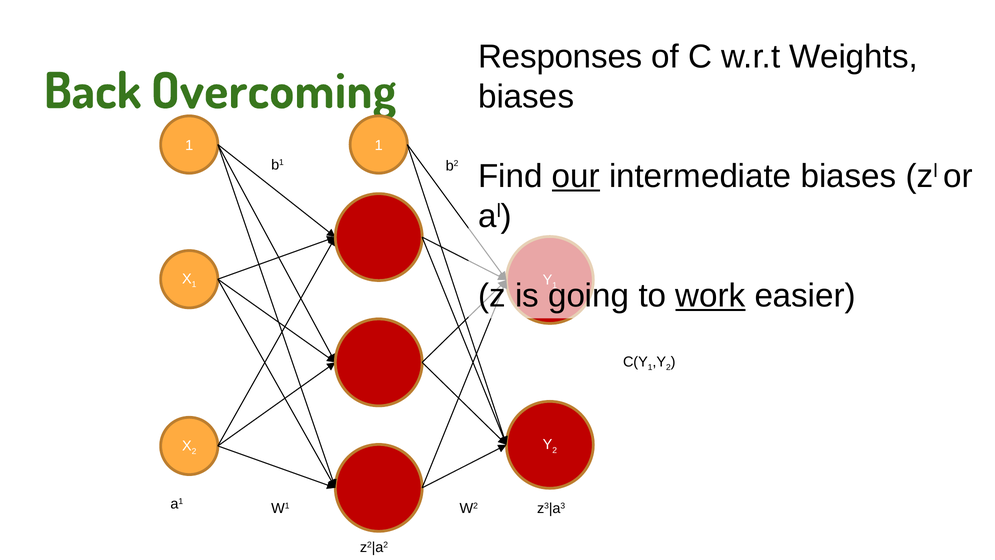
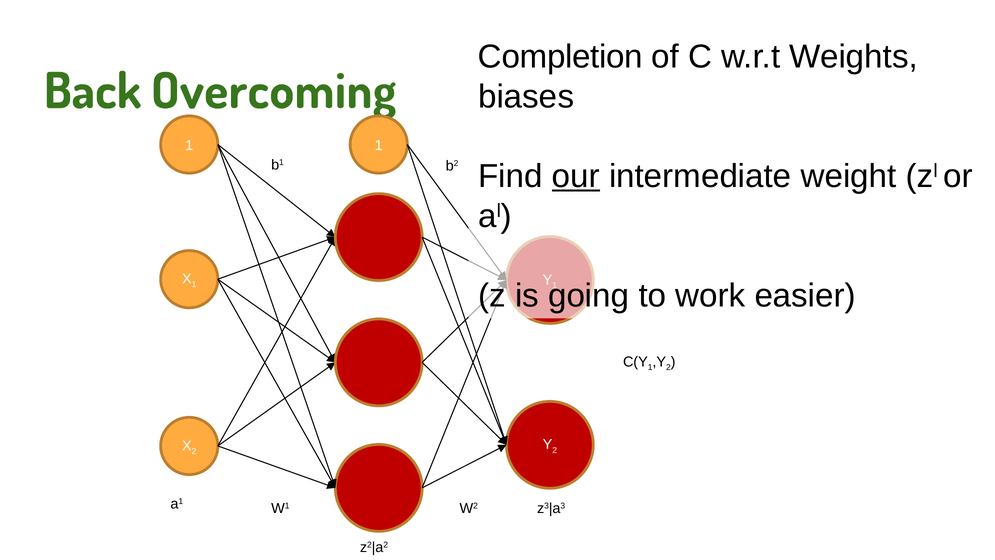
Responses: Responses -> Completion (560, 57)
intermediate biases: biases -> weight (849, 176)
work underline: present -> none (710, 296)
